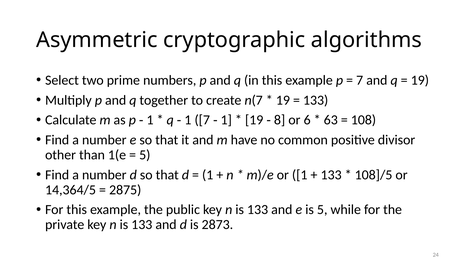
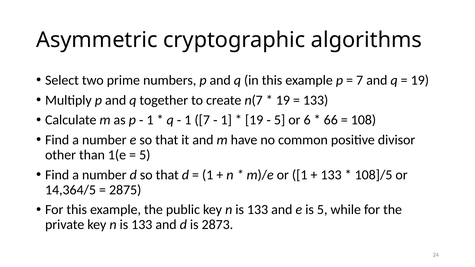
19 8: 8 -> 5 (280, 120)
63: 63 -> 66 (331, 120)
